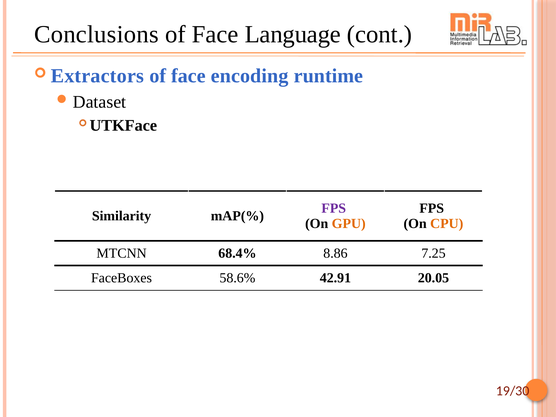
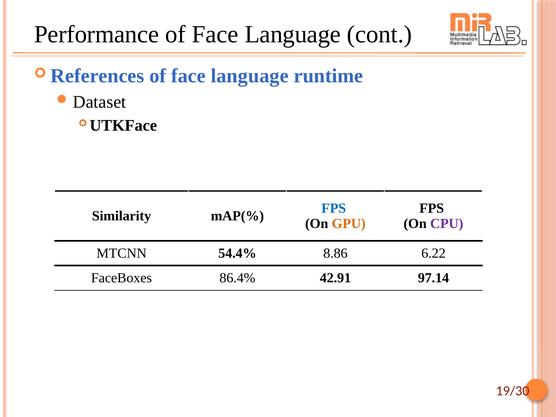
Conclusions: Conclusions -> Performance (97, 34)
Extractors: Extractors -> References (97, 76)
encoding: encoding -> language (250, 76)
FPS colour: purple -> blue (334, 208)
CPU colour: orange -> purple (447, 224)
68.4%: 68.4% -> 54.4% (237, 253)
7.25: 7.25 -> 6.22 (433, 253)
58.6%: 58.6% -> 86.4% (237, 278)
20.05: 20.05 -> 97.14 (433, 278)
